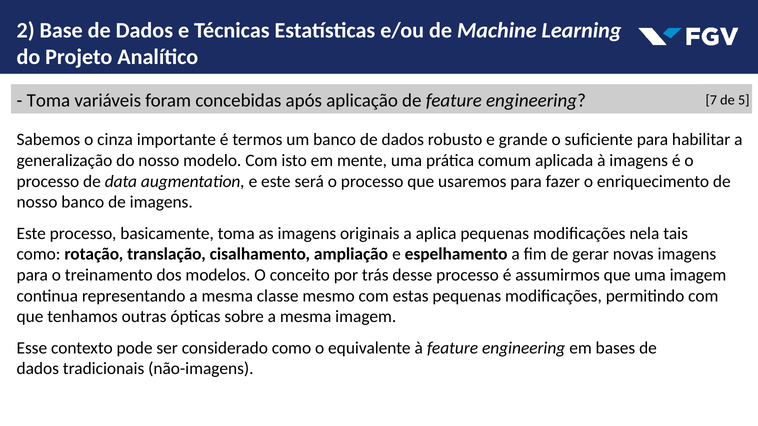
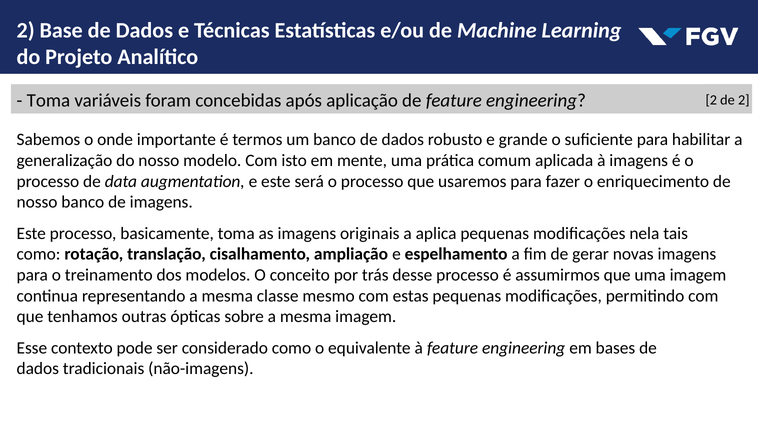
7: 7 -> 2 (711, 100)
de 5: 5 -> 2 (744, 100)
cinza: cinza -> onde (115, 140)
